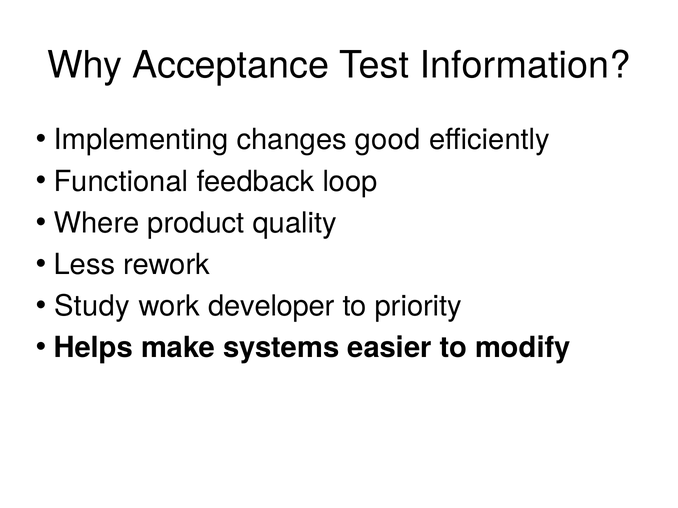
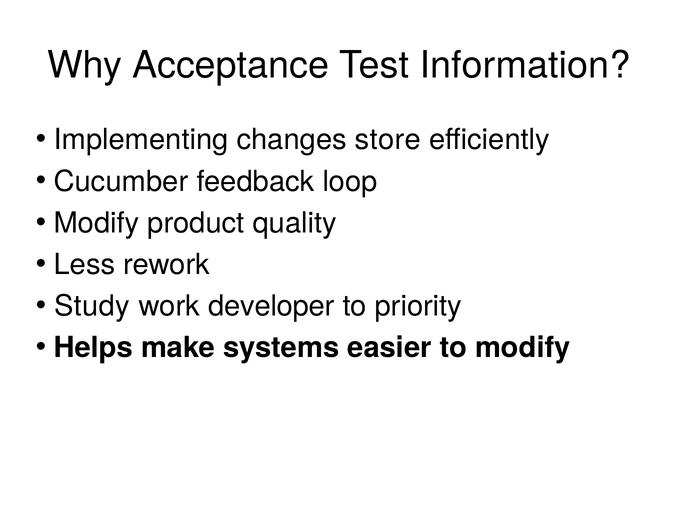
good: good -> store (388, 140)
Functional: Functional -> Cucumber (121, 182)
Where: Where -> Modify (97, 223)
